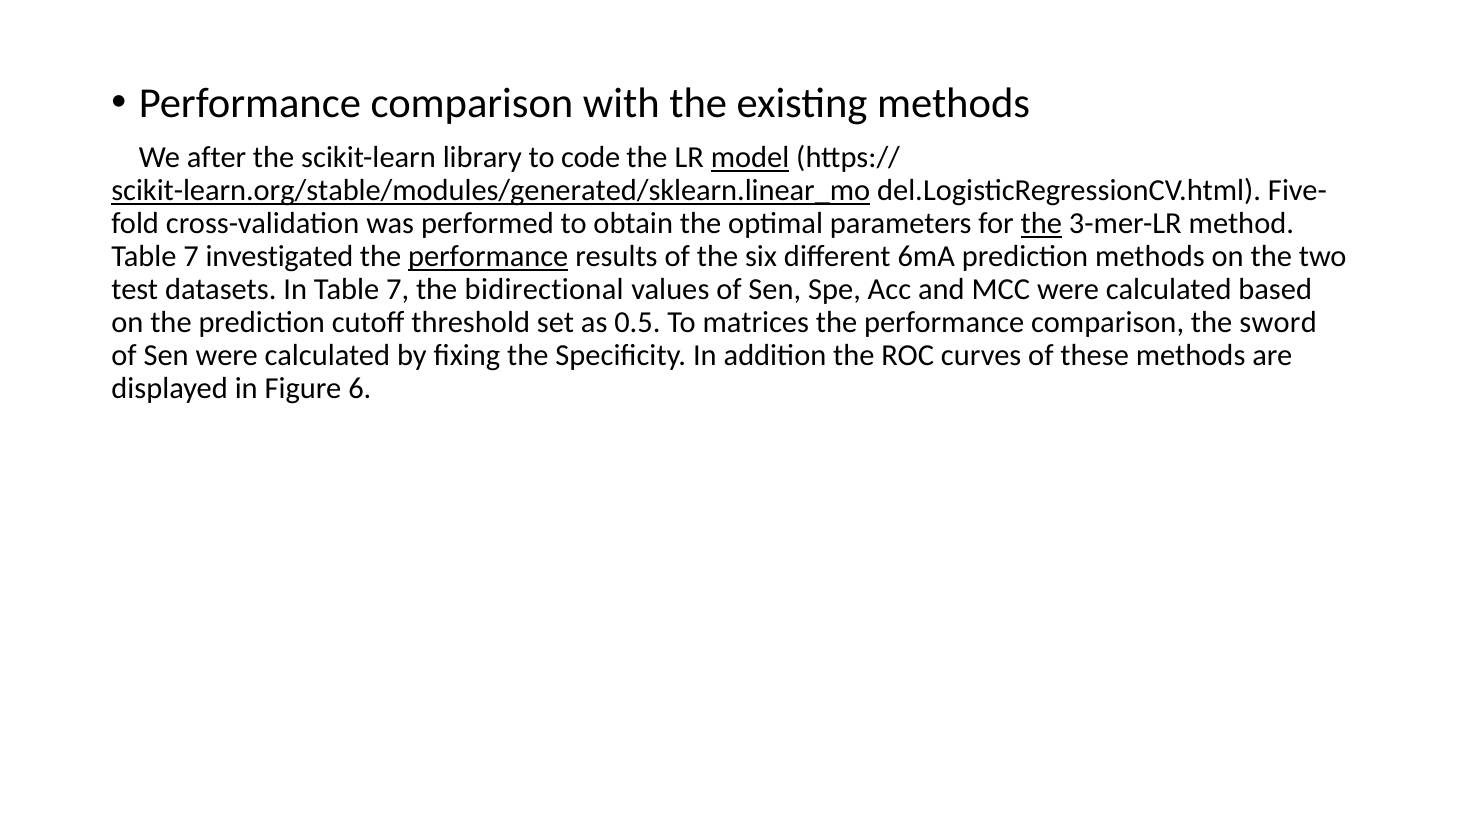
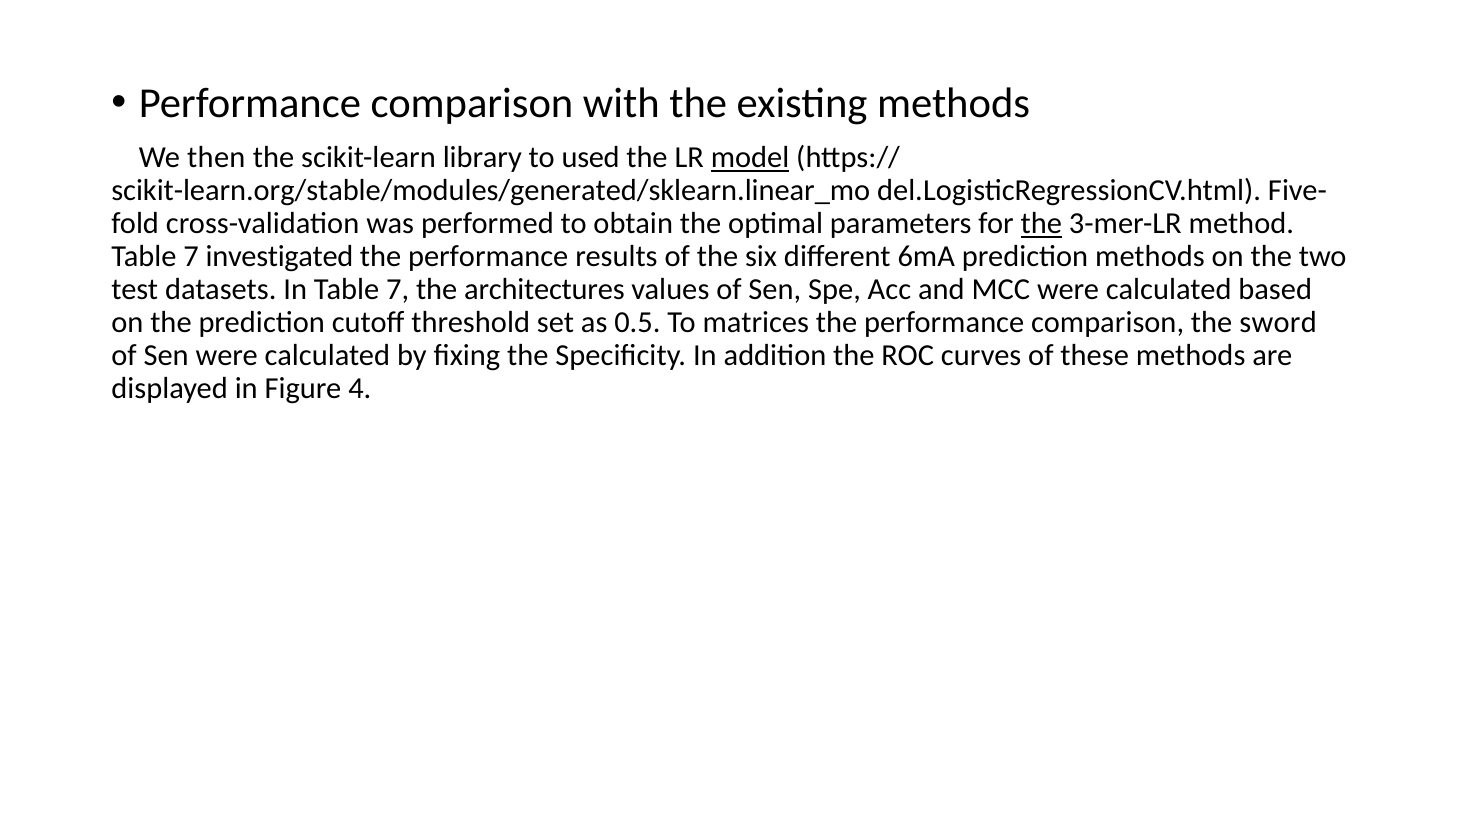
after: after -> then (216, 158)
code: code -> used (591, 158)
scikit-learn.org/stable/modules/generated/sklearn.linear_mo underline: present -> none (491, 191)
performance underline: present -> none (488, 257)
bidirectional: bidirectional -> architectures (544, 289)
6: 6 -> 4 (360, 388)
